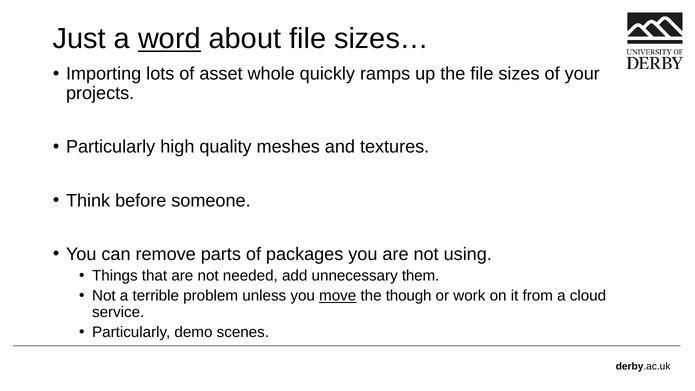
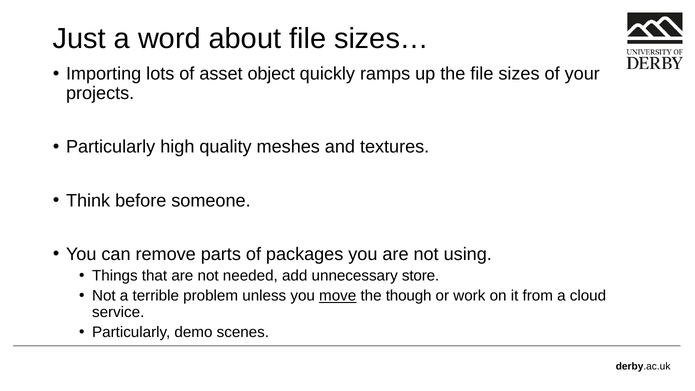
word underline: present -> none (169, 39)
whole: whole -> object (271, 74)
them: them -> store (421, 276)
